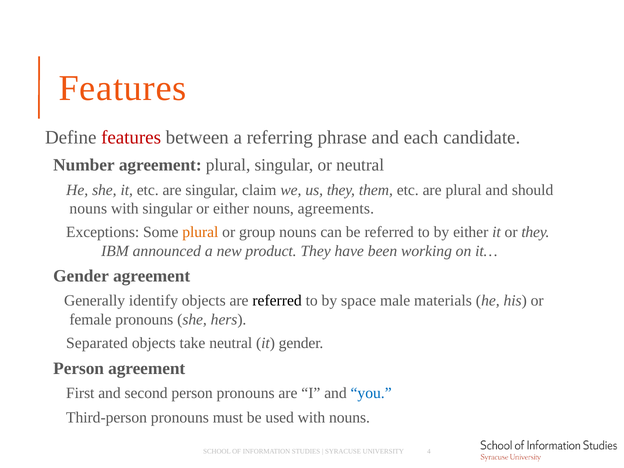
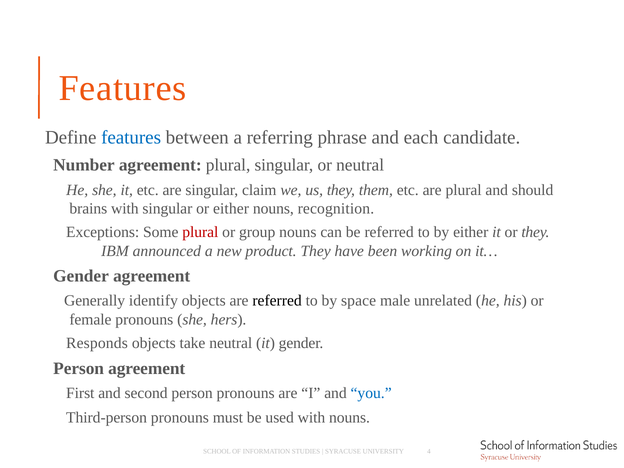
features colour: red -> blue (131, 137)
nouns: nouns -> brains (88, 208)
agreements: agreements -> recognition (336, 208)
plural colour: orange -> red (200, 232)
materials: materials -> unrelated (443, 301)
Separated: Separated -> Responds (97, 343)
